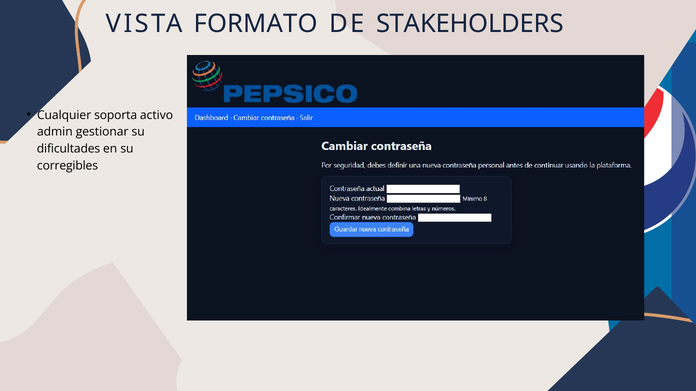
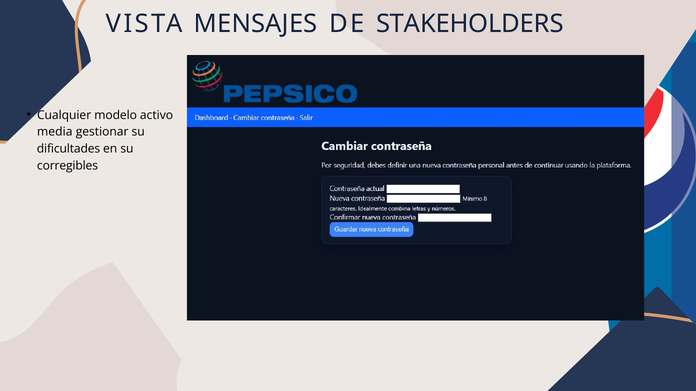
FORMATO: FORMATO -> MENSAJES (256, 24)
soporta: soporta -> modelo (116, 115)
admin: admin -> media (55, 132)
